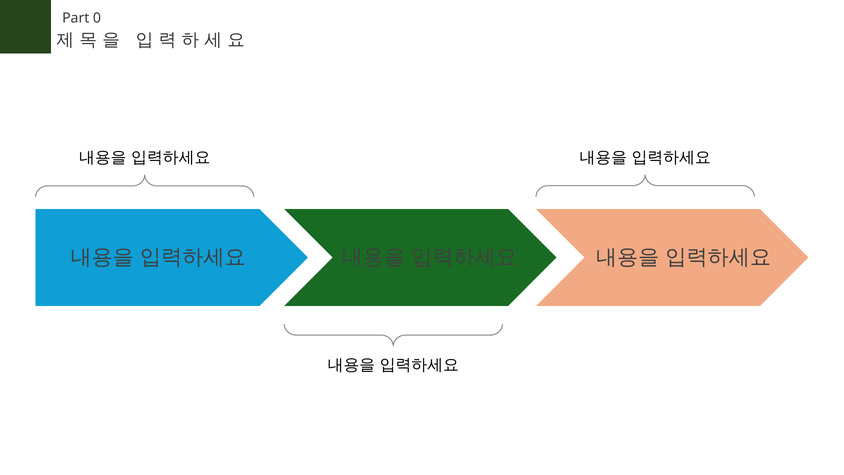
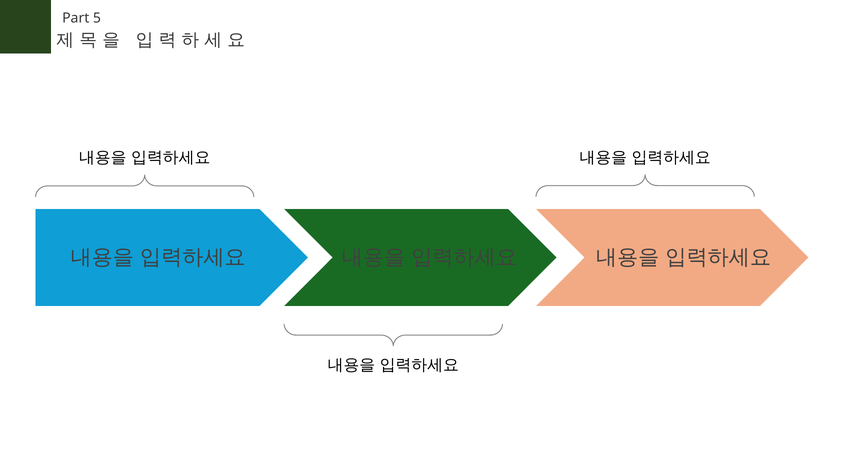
0: 0 -> 5 (97, 18)
